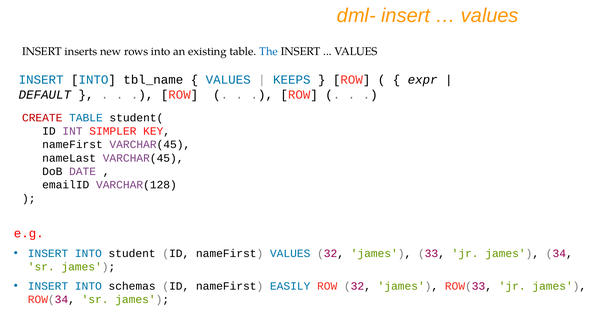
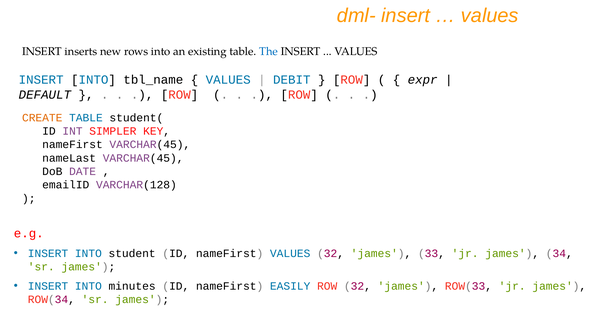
KEEPS: KEEPS -> DEBIT (292, 80)
CREATE colour: red -> orange (42, 118)
schemas: schemas -> minutes (132, 286)
